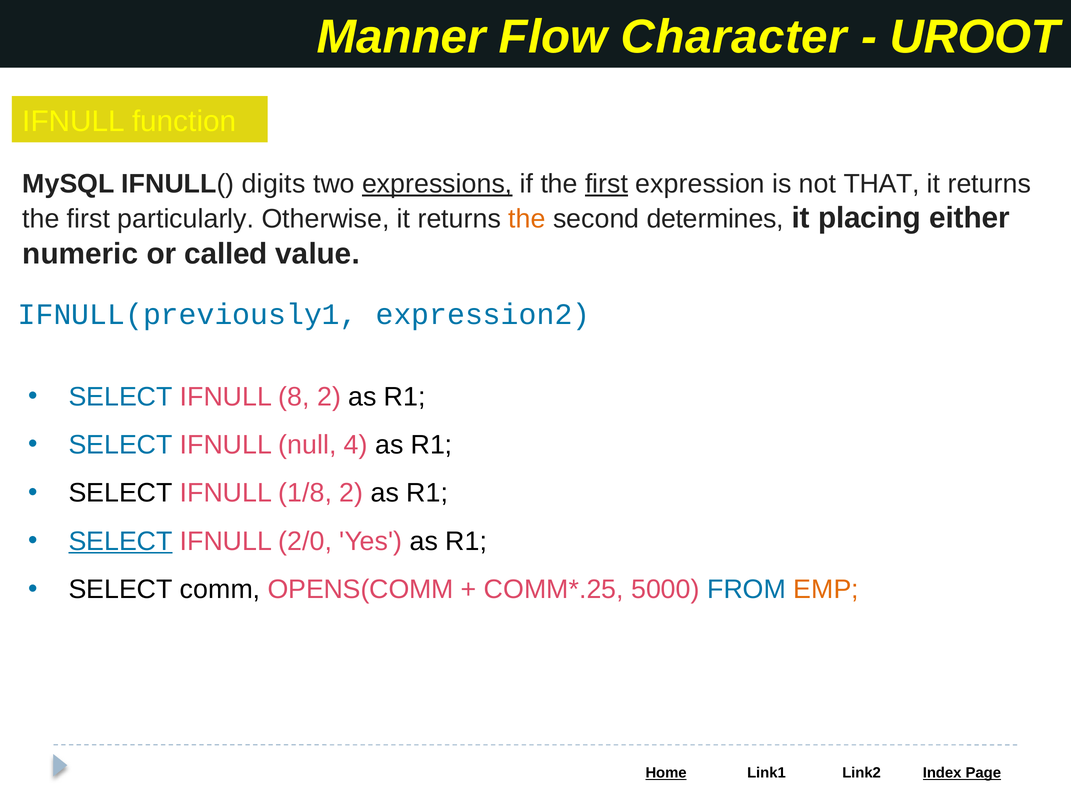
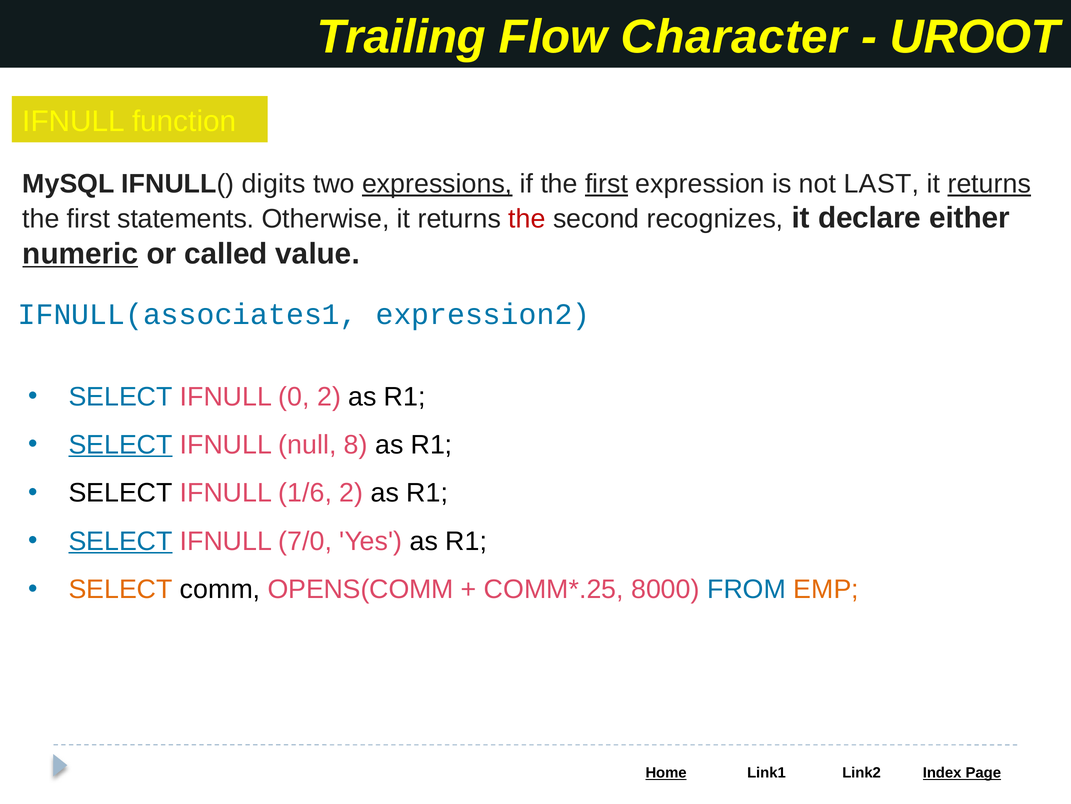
Manner: Manner -> Trailing (401, 37)
THAT: THAT -> LAST (881, 184)
returns underline: none -> present (989, 184)
particularly: particularly -> statements (186, 219)
the colour: orange -> red (527, 219)
determines: determines -> recognizes (715, 219)
placing: placing -> declare (870, 218)
numeric underline: none -> present (80, 254)
IFNULL(previously1: IFNULL(previously1 -> IFNULL(associates1 (188, 314)
8: 8 -> 0 (294, 396)
SELECT underline: none -> present (121, 444)
4: 4 -> 8 (356, 444)
1/8: 1/8 -> 1/6 (305, 493)
2/0: 2/0 -> 7/0 (305, 541)
SELECT colour: black -> orange (121, 589)
5000: 5000 -> 8000 (665, 589)
